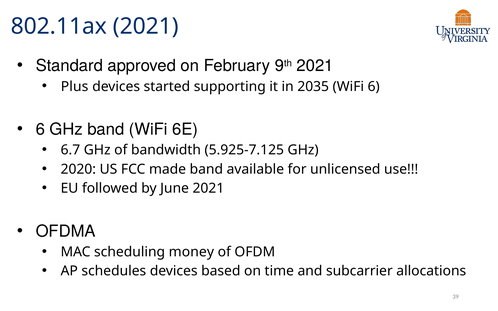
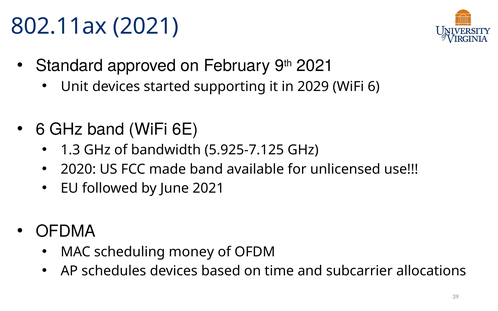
Plus: Plus -> Unit (75, 87)
2035: 2035 -> 2029 (313, 87)
6.7: 6.7 -> 1.3 (70, 150)
